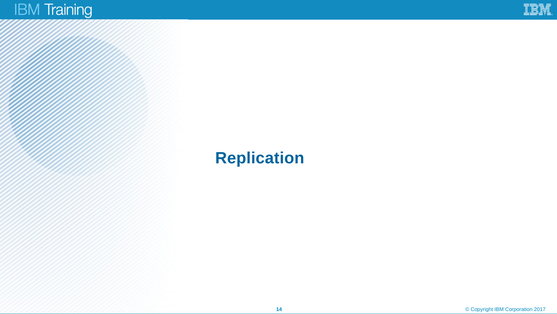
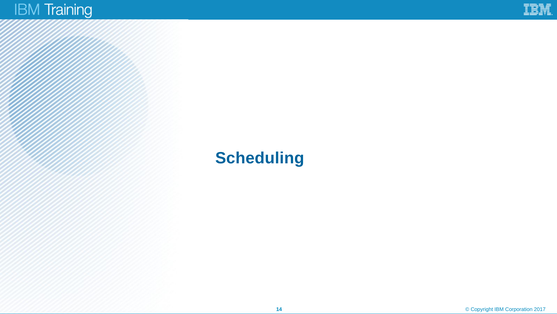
Replication: Replication -> Scheduling (260, 158)
